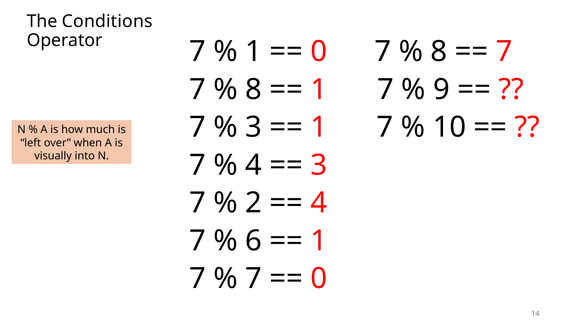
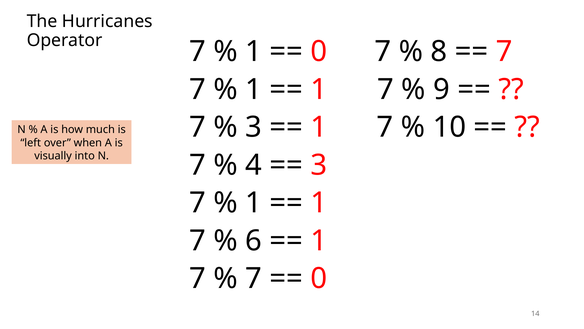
Conditions: Conditions -> Hurricanes (107, 21)
8: 8 -> 1 (254, 89)
2: 2 -> 1 (254, 203)
4: 4 -> 1 (319, 203)
